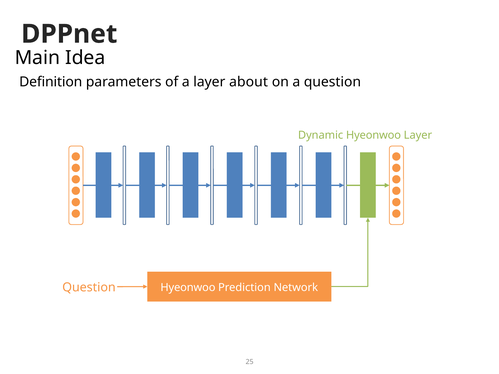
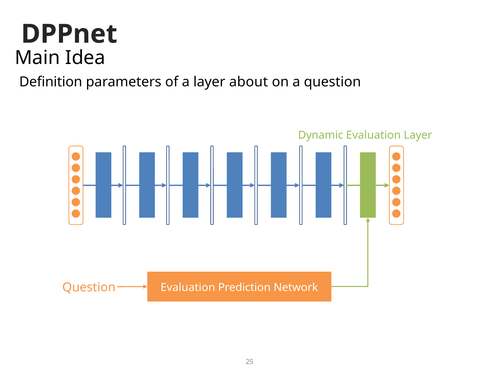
Dynamic Hyeonwoo: Hyeonwoo -> Evaluation (373, 135)
Question Hyeonwoo: Hyeonwoo -> Evaluation (188, 288)
